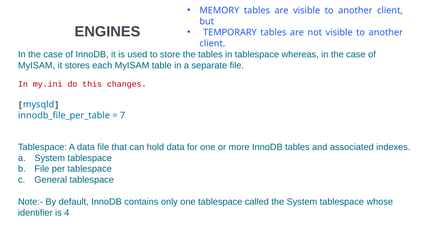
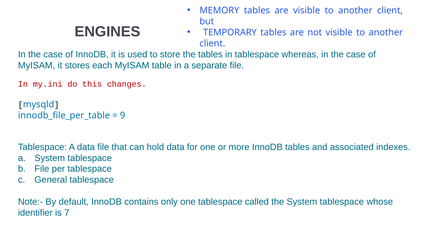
7: 7 -> 9 (123, 115)
4: 4 -> 7 (67, 213)
